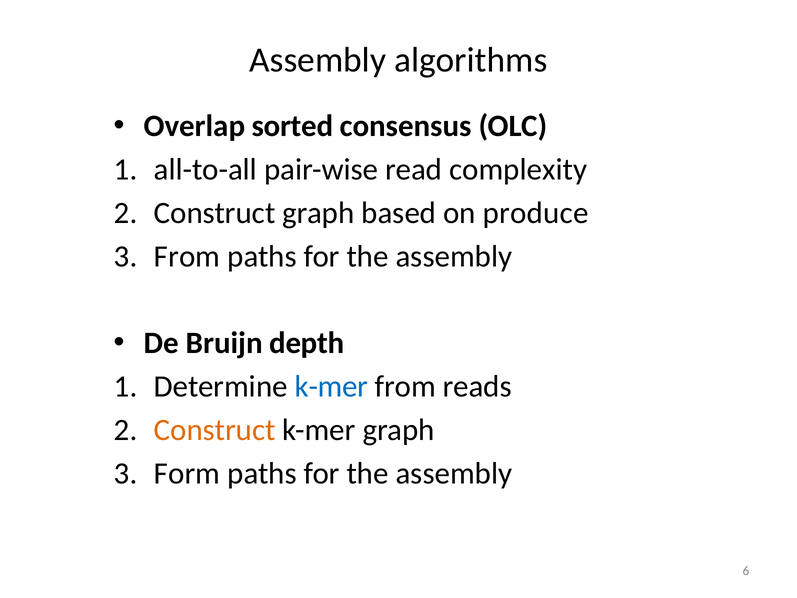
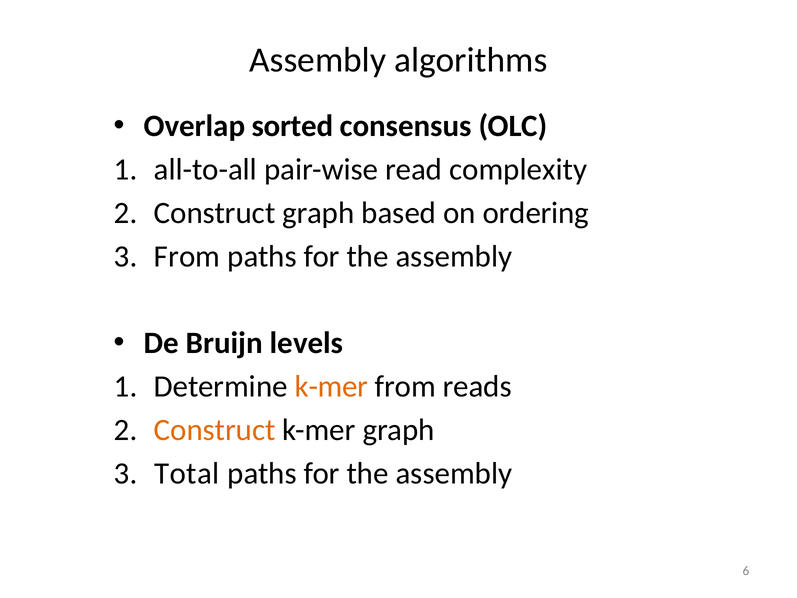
produce: produce -> ordering (536, 213)
depth: depth -> levels (307, 343)
k-mer colour: blue -> orange (331, 387)
Form: Form -> Total (187, 473)
